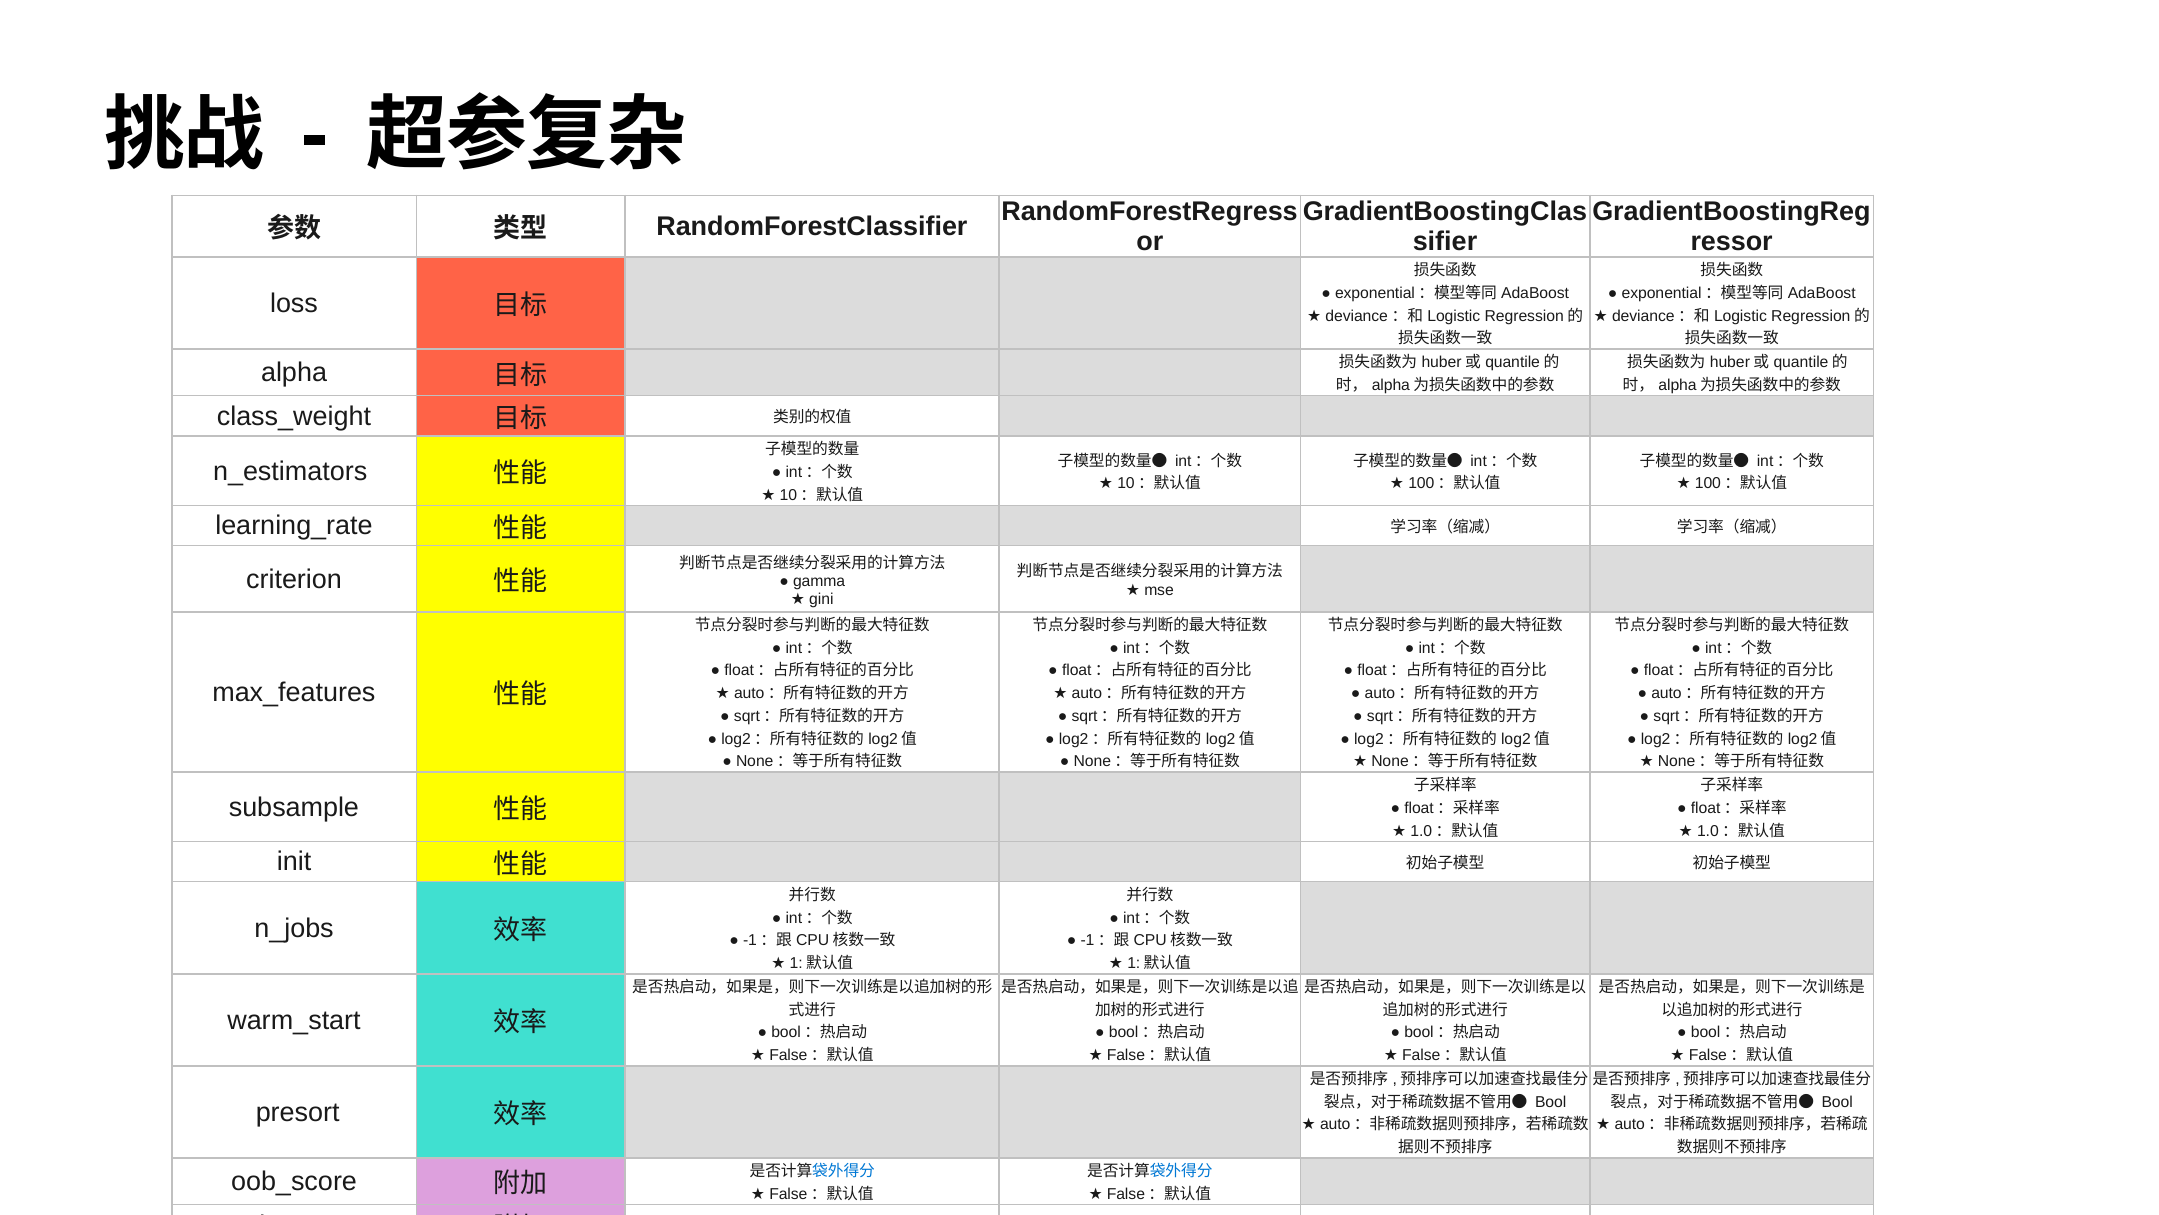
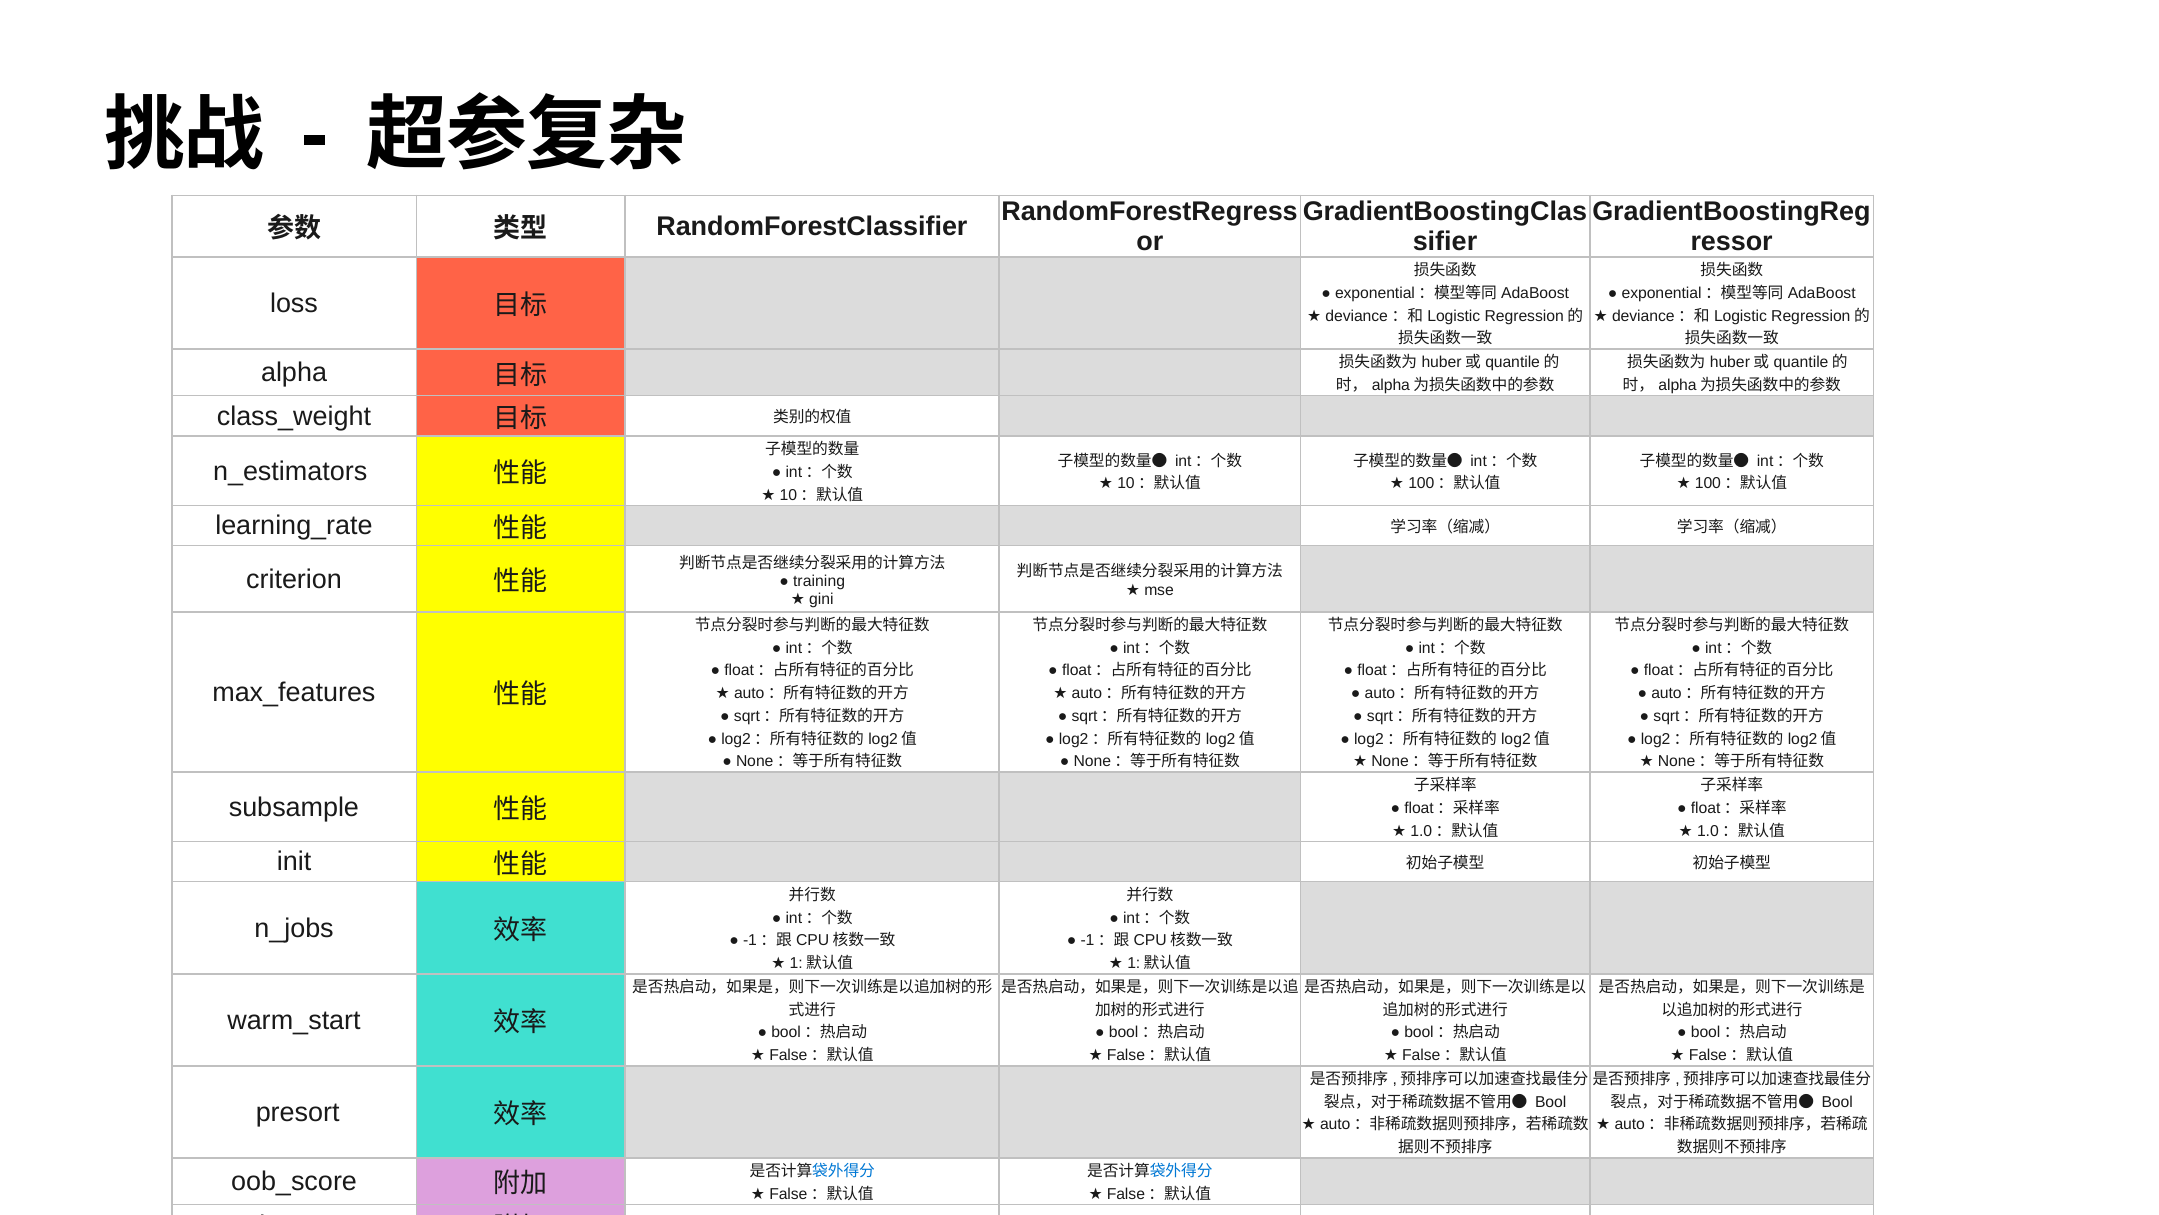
gamma: gamma -> training (819, 581)
